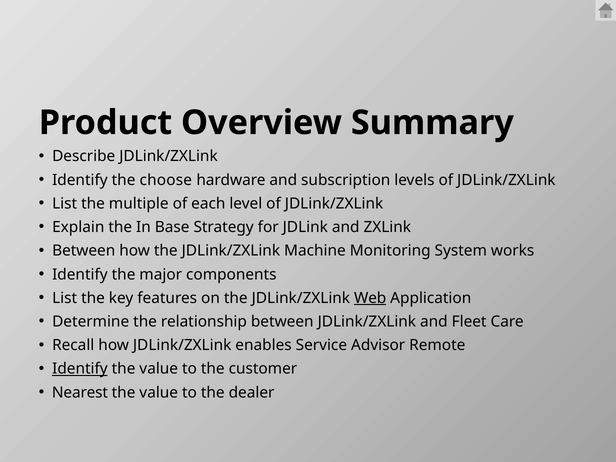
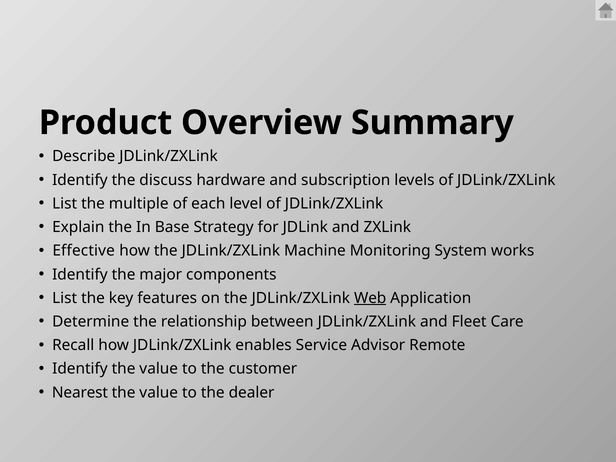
choose: choose -> discuss (166, 180)
Between: Between -> Effective (84, 251)
Identify underline: present -> none (80, 369)
